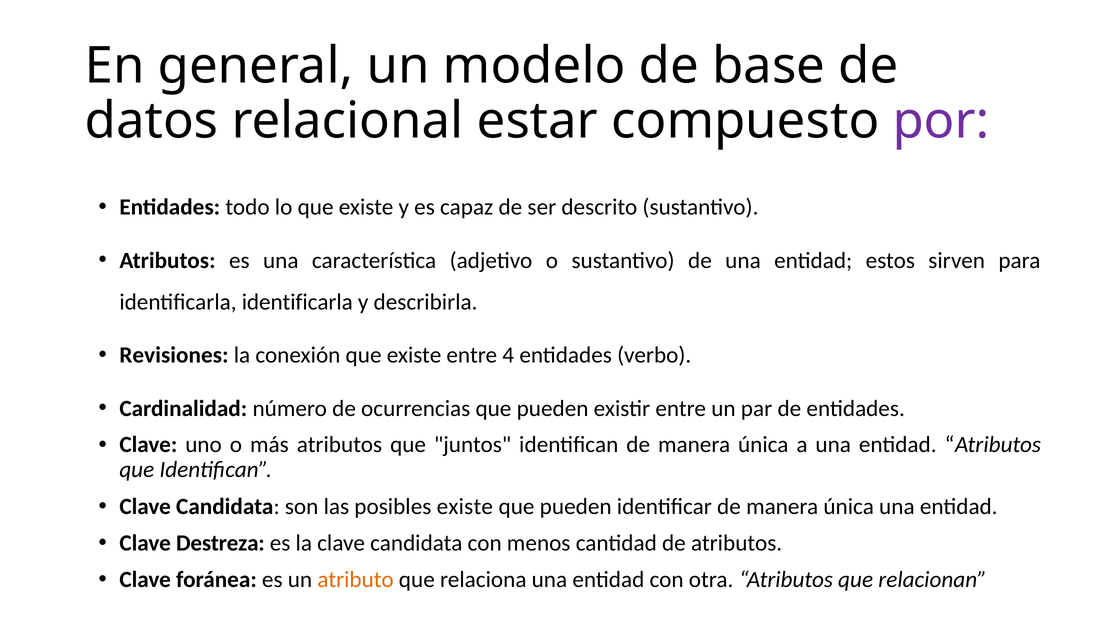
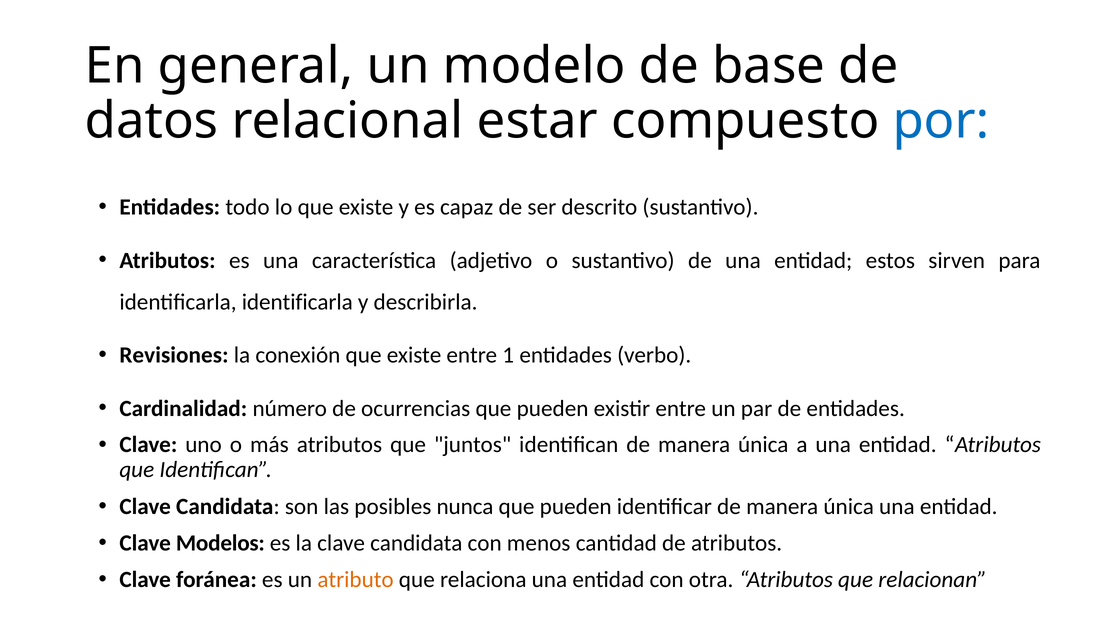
por colour: purple -> blue (941, 121)
4: 4 -> 1 (508, 356)
posibles existe: existe -> nunca (465, 507)
Destreza: Destreza -> Modelos (220, 543)
